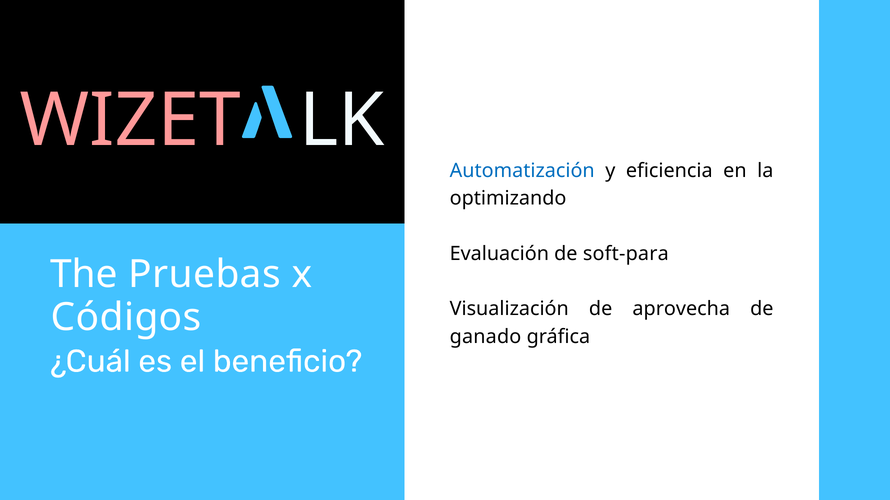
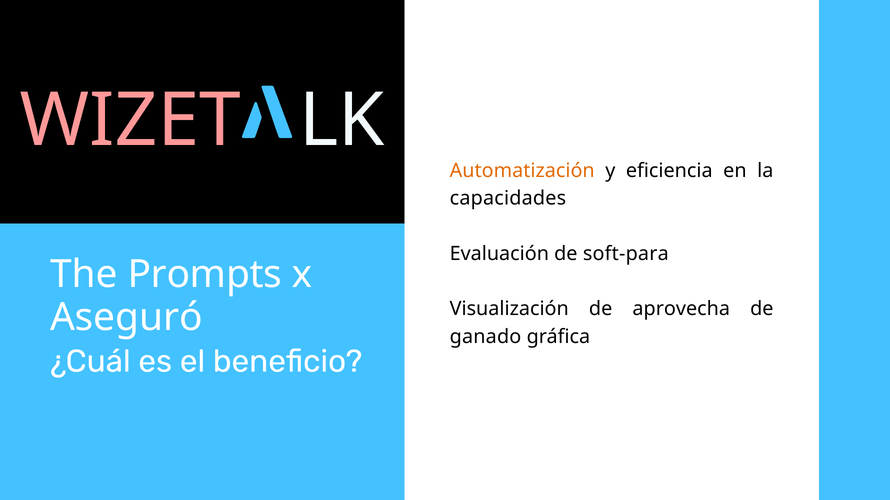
Automatización colour: blue -> orange (522, 171)
optimizando: optimizando -> capacidades (508, 199)
Pruebas: Pruebas -> Prompts (205, 275)
Códigos: Códigos -> Aseguró (126, 318)
